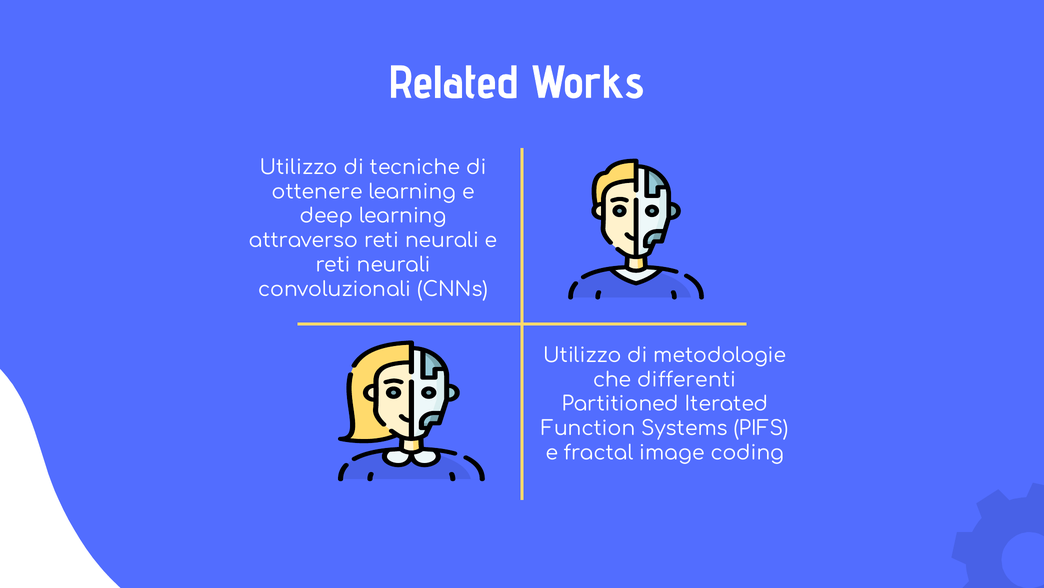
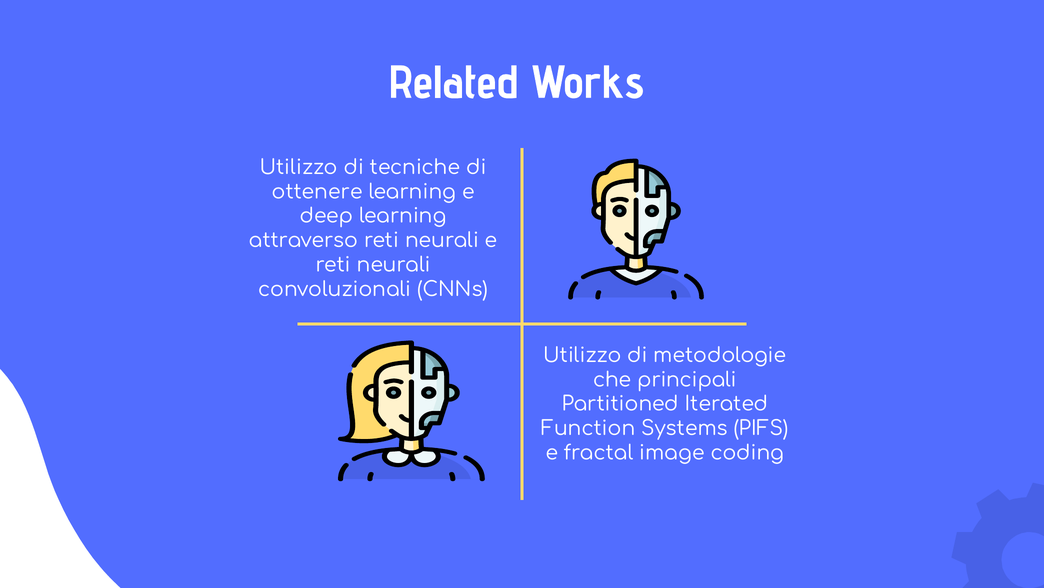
differenti: differenti -> principali (687, 379)
